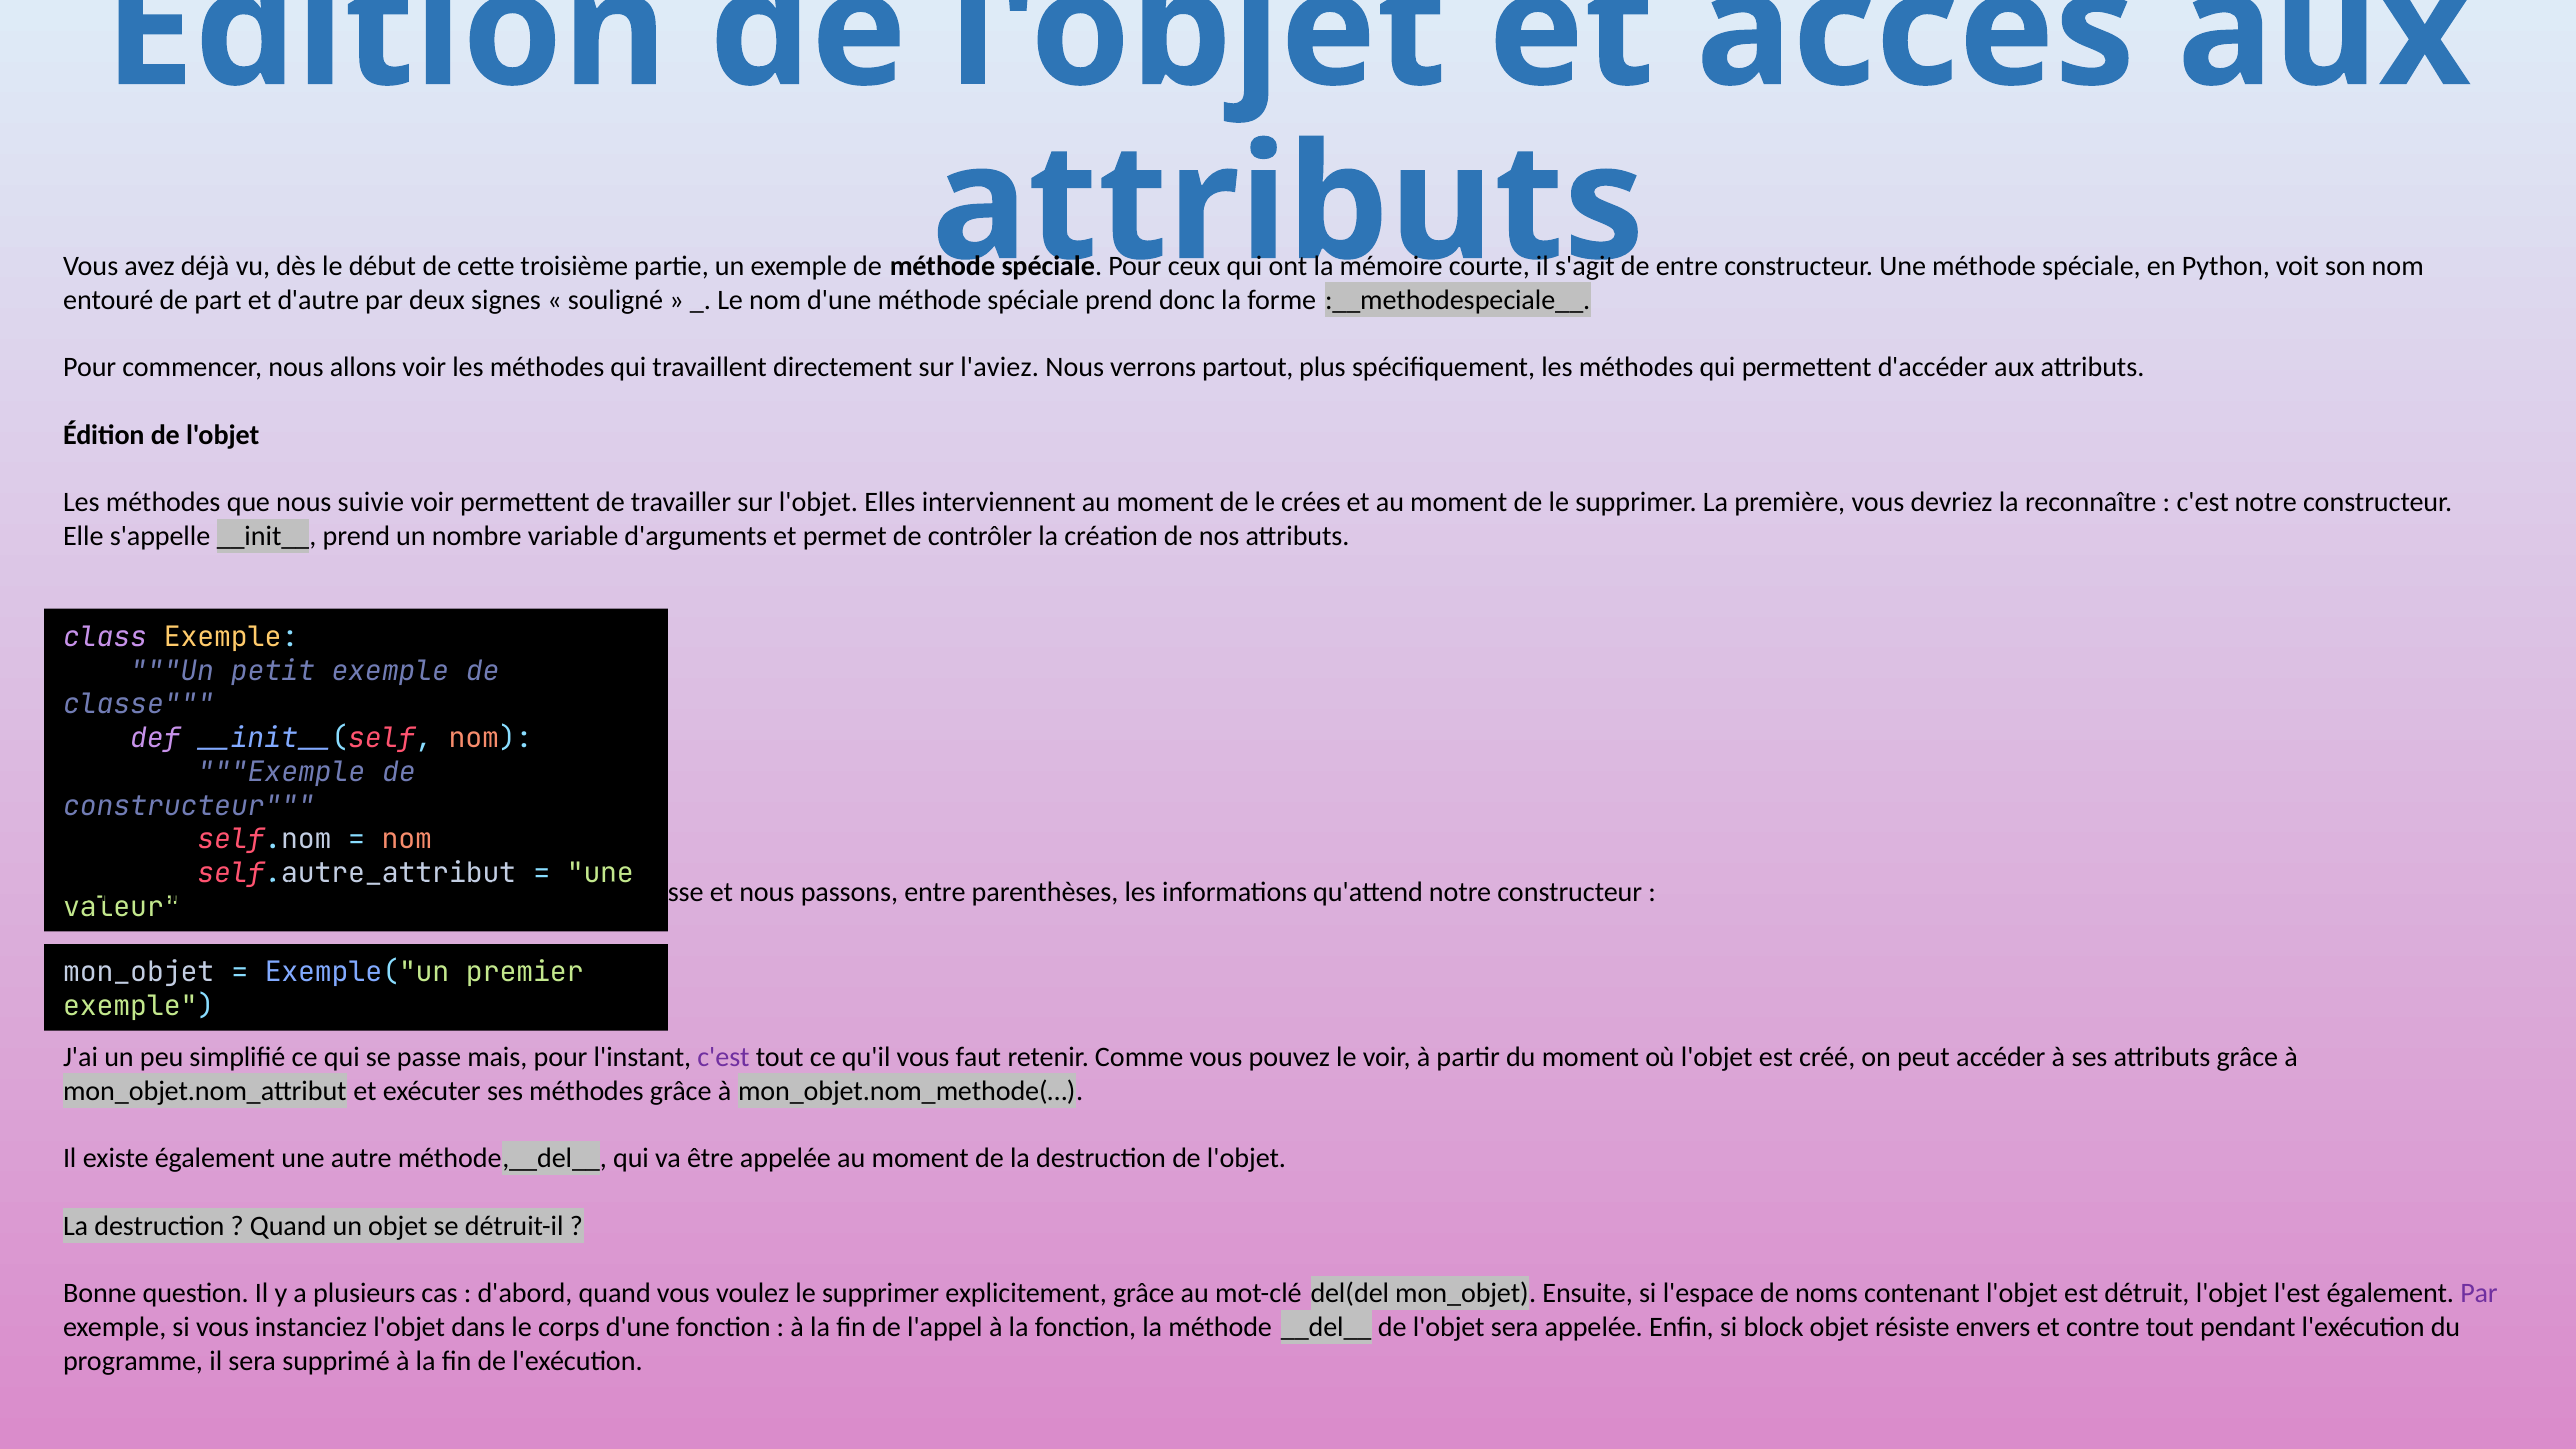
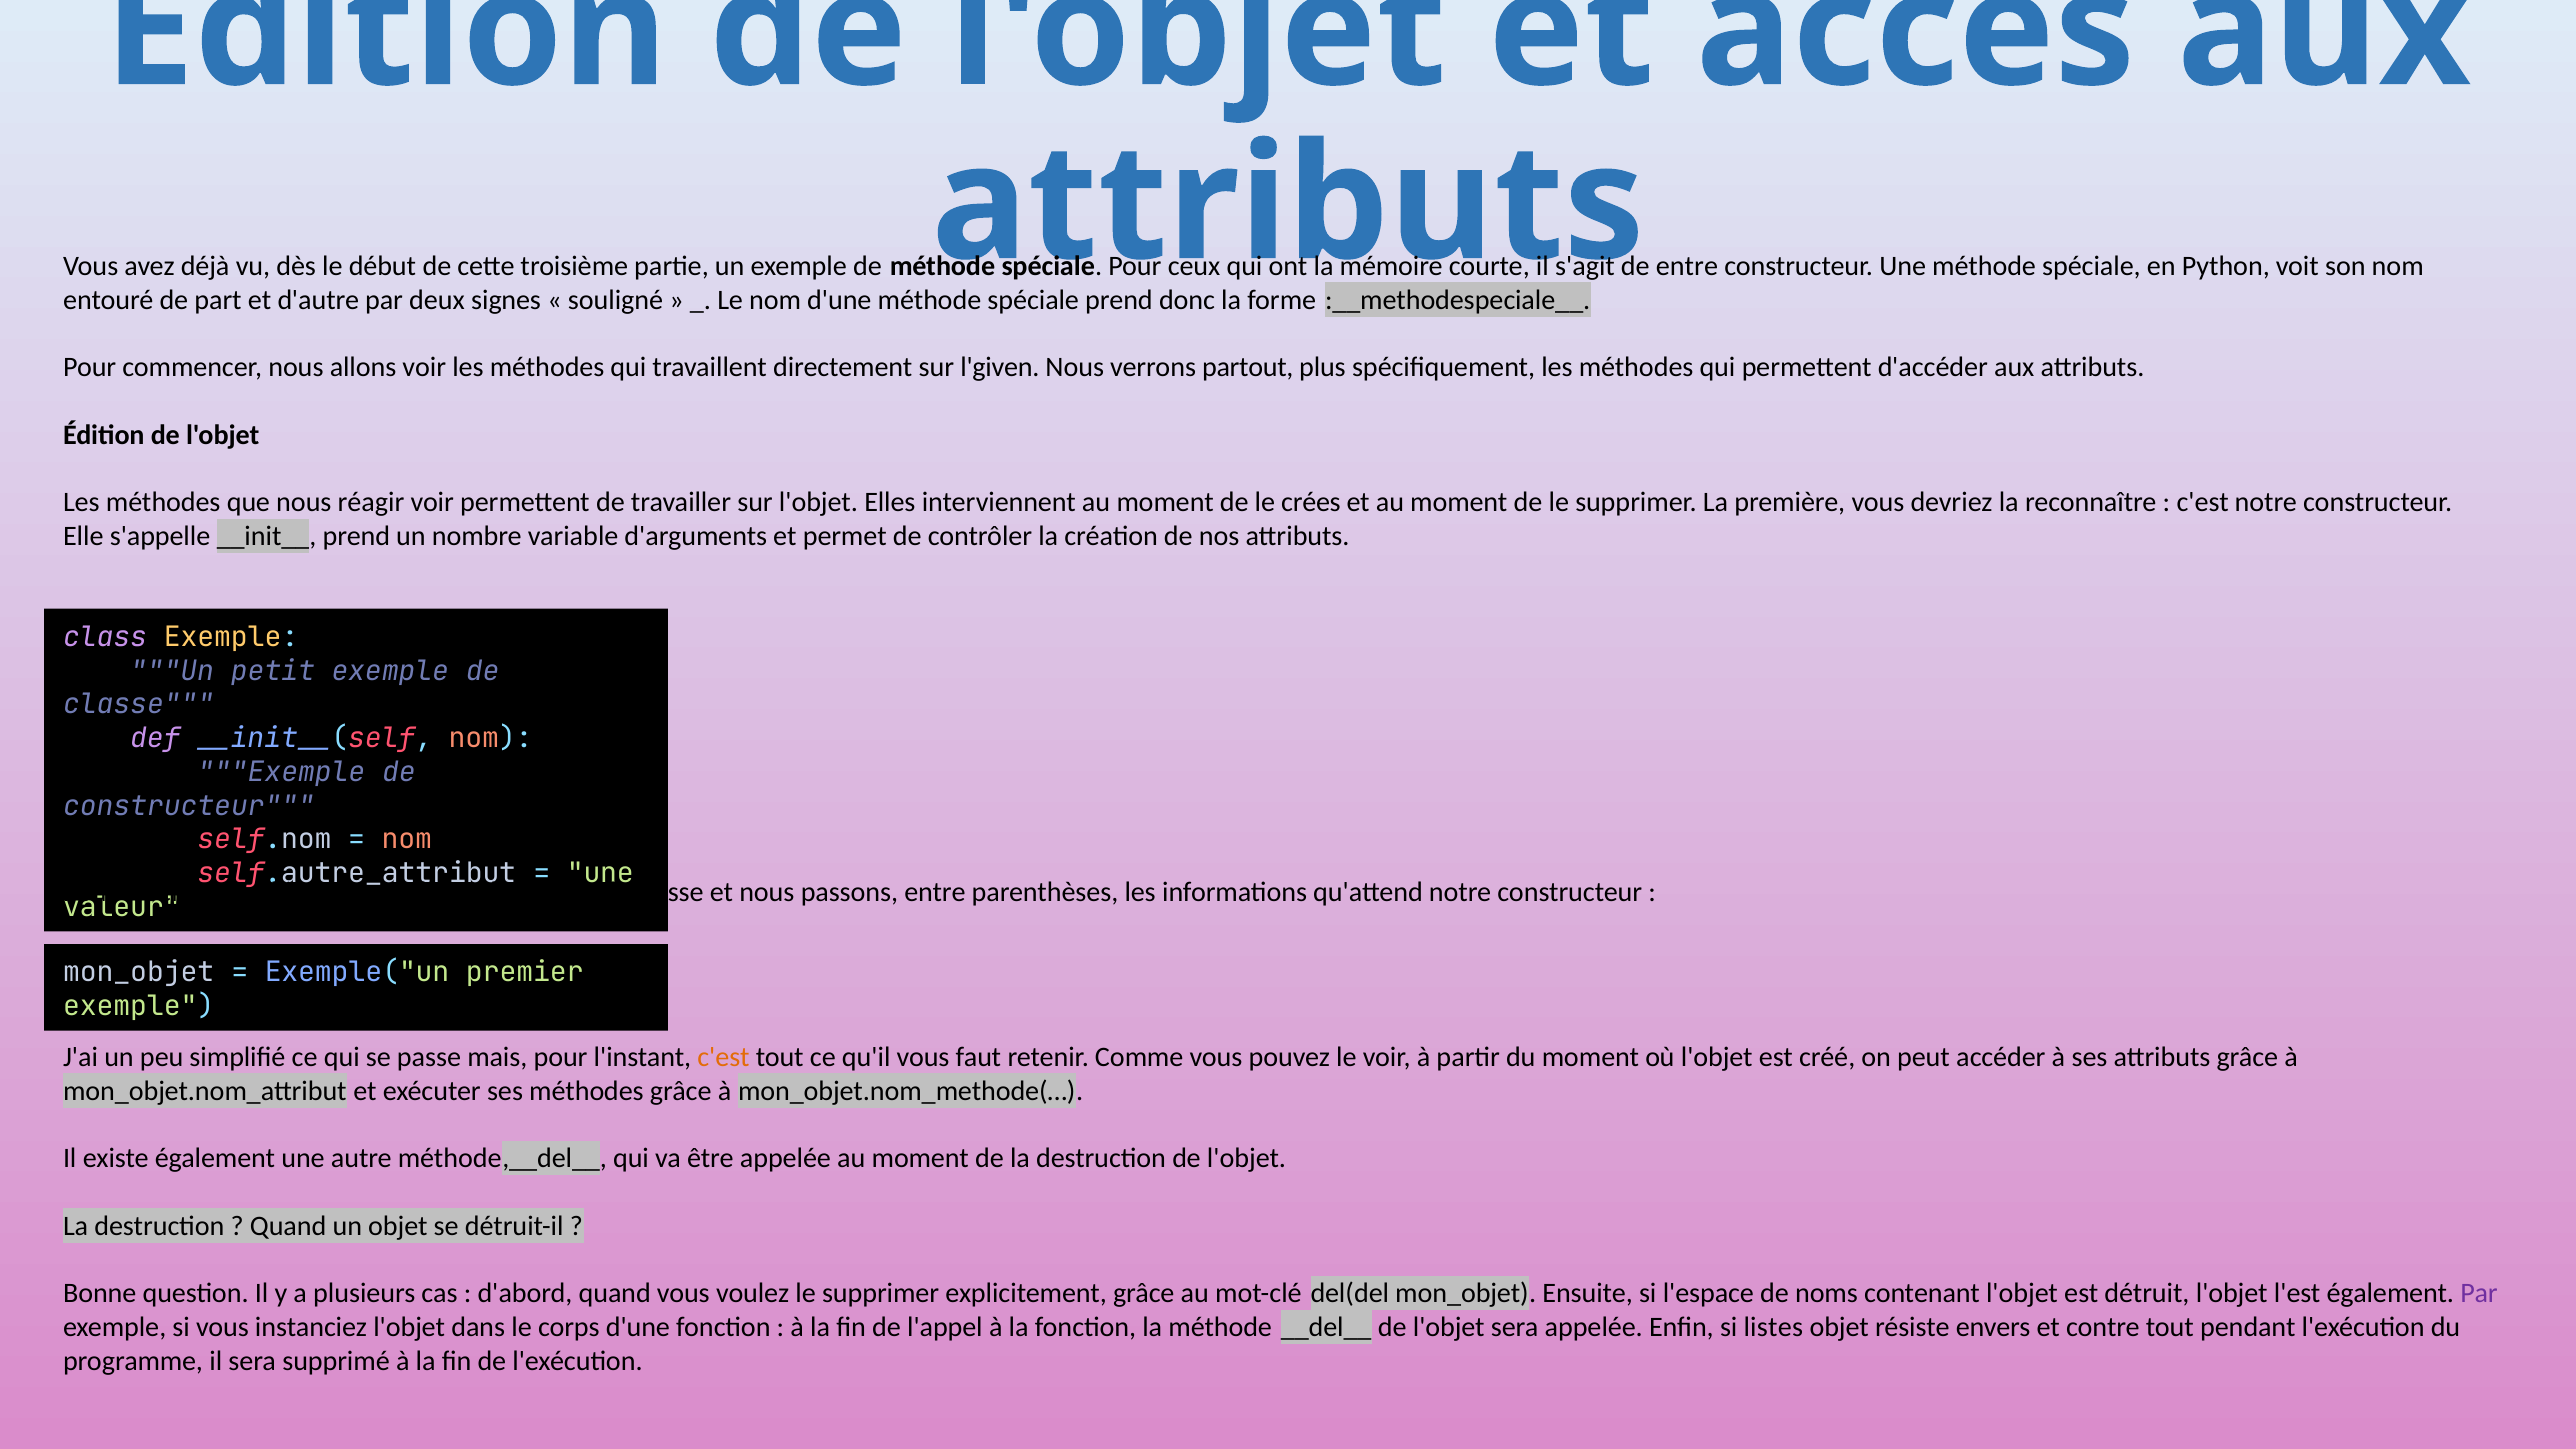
l'aviez: l'aviez -> l'given (1000, 368)
suivie: suivie -> réagir (371, 503)
c'est colour: purple -> orange (724, 1057)
block: block -> listes (1773, 1327)
